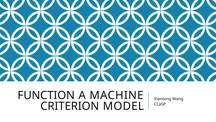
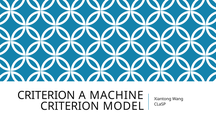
FUNCTION: FUNCTION -> CRITERION (46, 95)
